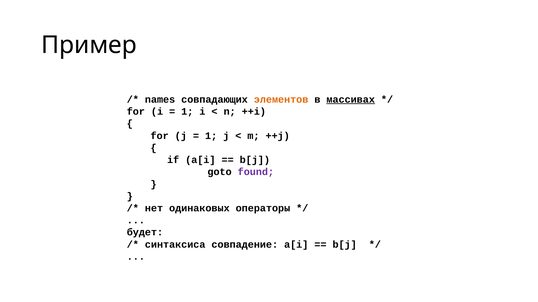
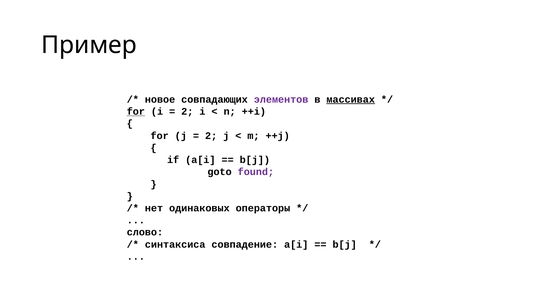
names: names -> новое (160, 100)
элементов colour: orange -> purple (281, 100)
for underline: none -> present (136, 112)
1: 1 -> 2 (187, 112)
1: 1 -> 2 (211, 136)
будет: будет -> слово (145, 233)
